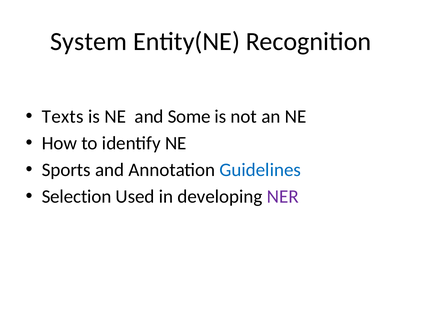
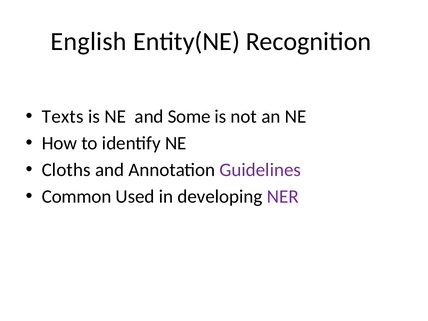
System: System -> English (89, 41)
Sports: Sports -> Cloths (66, 170)
Guidelines colour: blue -> purple (260, 170)
Selection: Selection -> Common (77, 196)
